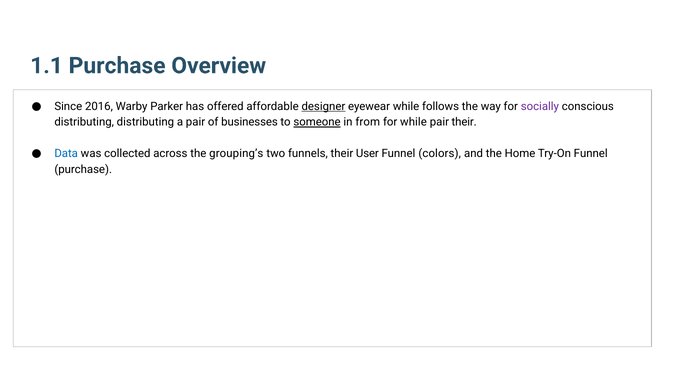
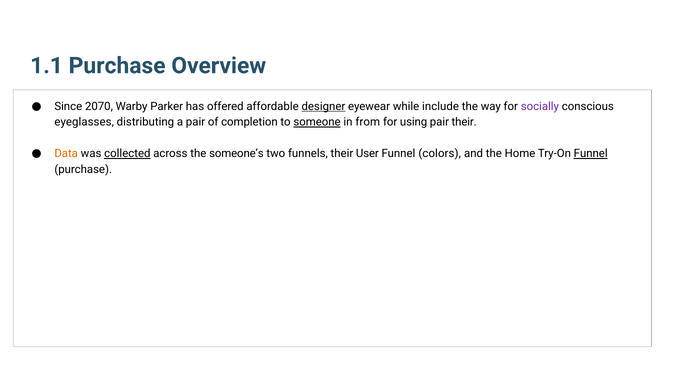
2016: 2016 -> 2070 (99, 107)
follows: follows -> include (441, 107)
distributing: distributing -> eyeglasses (84, 122)
businesses: businesses -> completion (249, 122)
for while: while -> using (414, 122)
Data colour: blue -> orange (66, 154)
collected underline: none -> present (127, 154)
grouping’s: grouping’s -> someone’s (236, 154)
Funnel underline: none -> present (591, 154)
